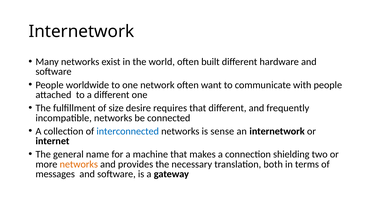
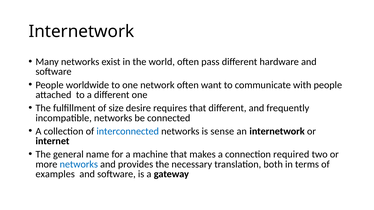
built: built -> pass (210, 62)
shielding: shielding -> required (291, 155)
networks colour: orange -> blue (79, 164)
messages: messages -> examples (55, 174)
